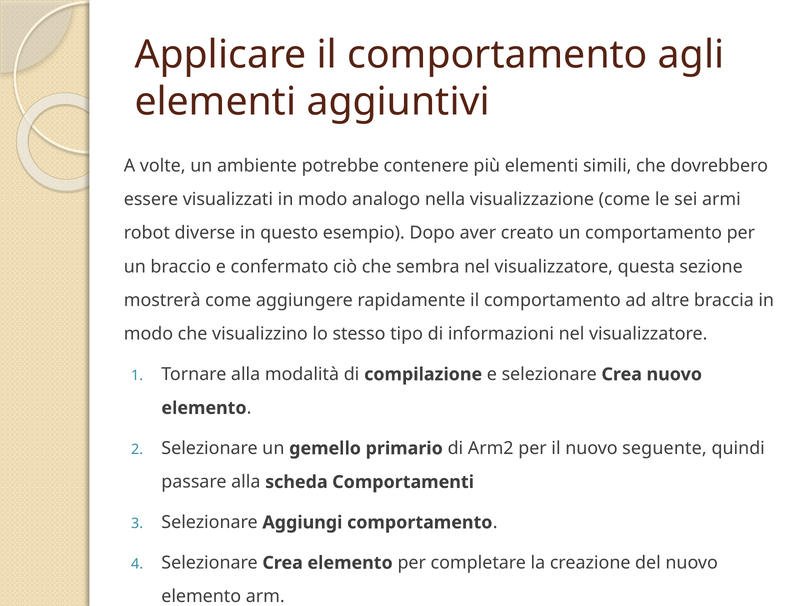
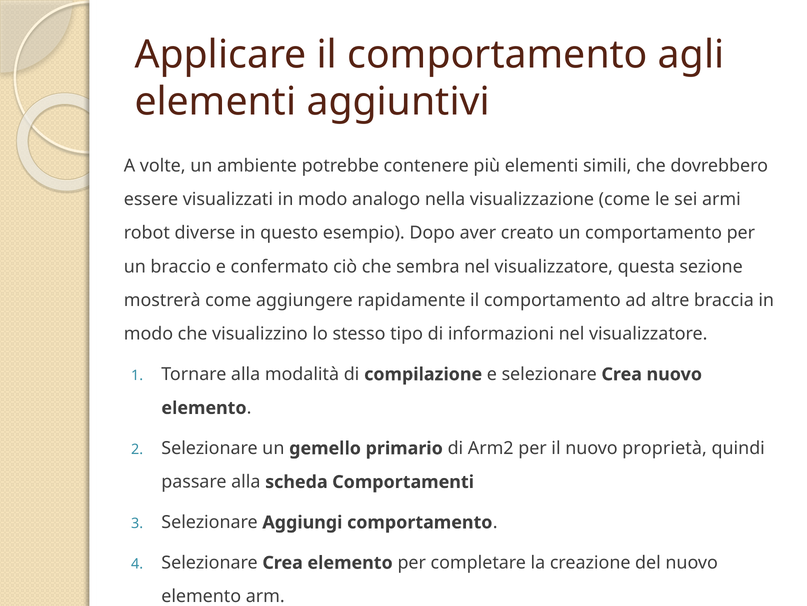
seguente: seguente -> proprietà (665, 448)
